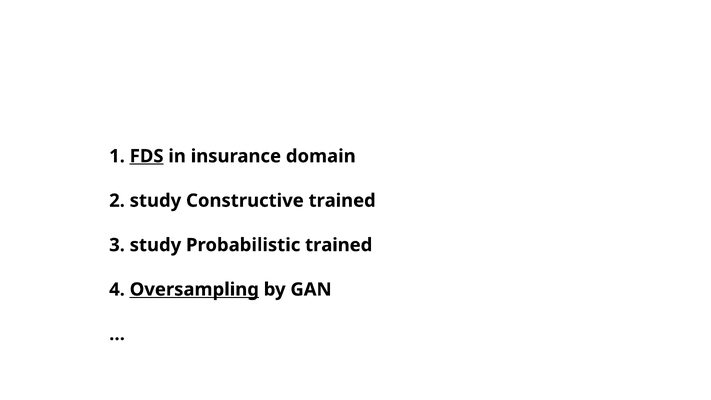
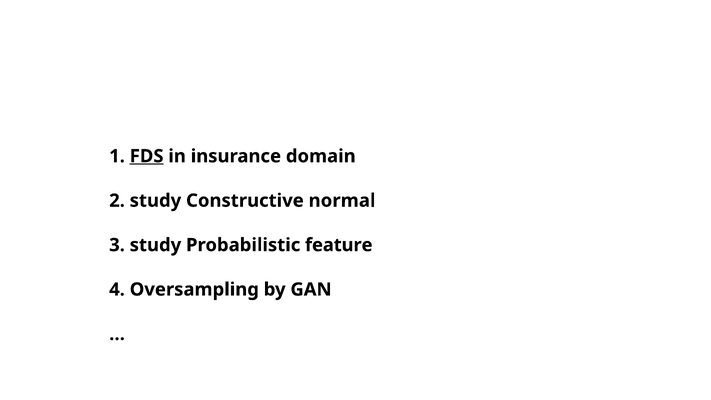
Constructive trained: trained -> normal (342, 201)
Probabilistic trained: trained -> feature (339, 245)
Oversampling underline: present -> none (194, 289)
